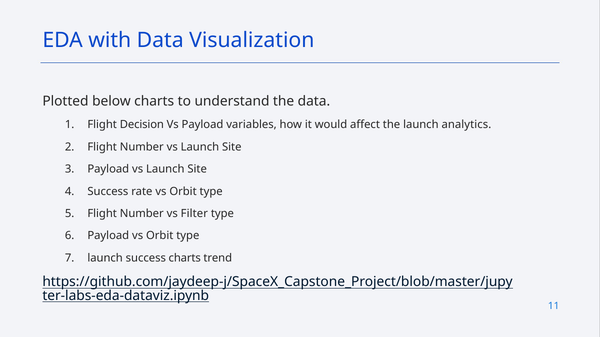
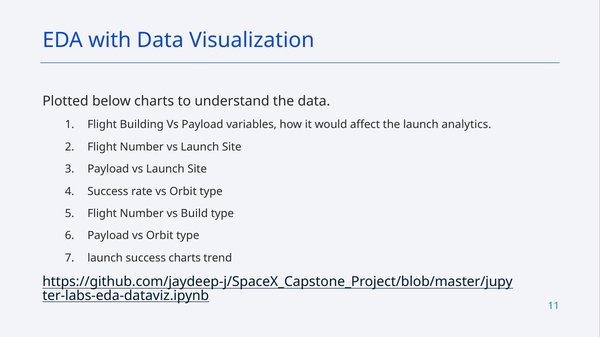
Decision: Decision -> Building (142, 125)
Filter: Filter -> Build (194, 214)
